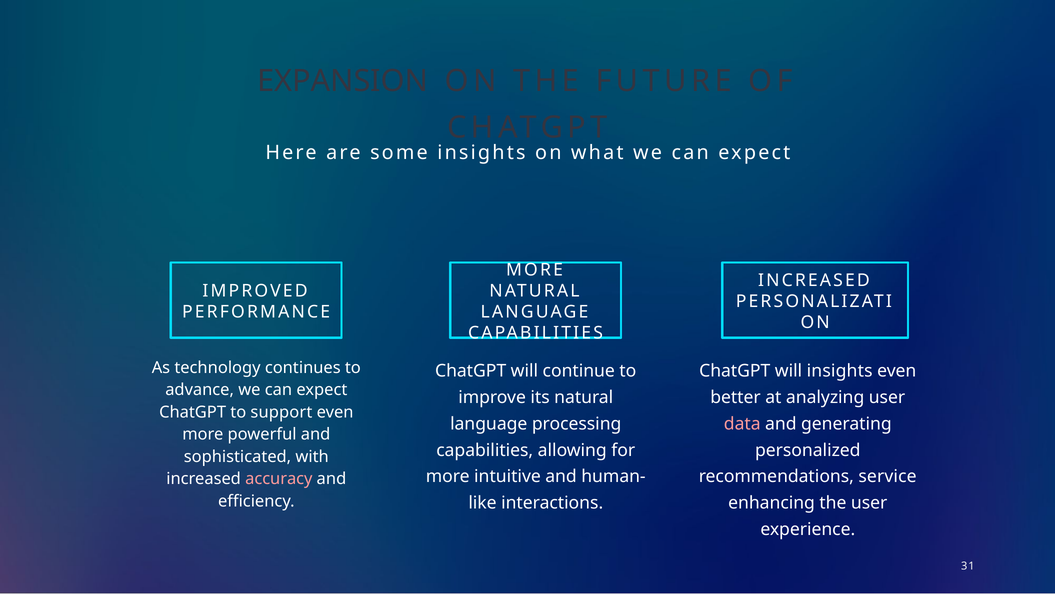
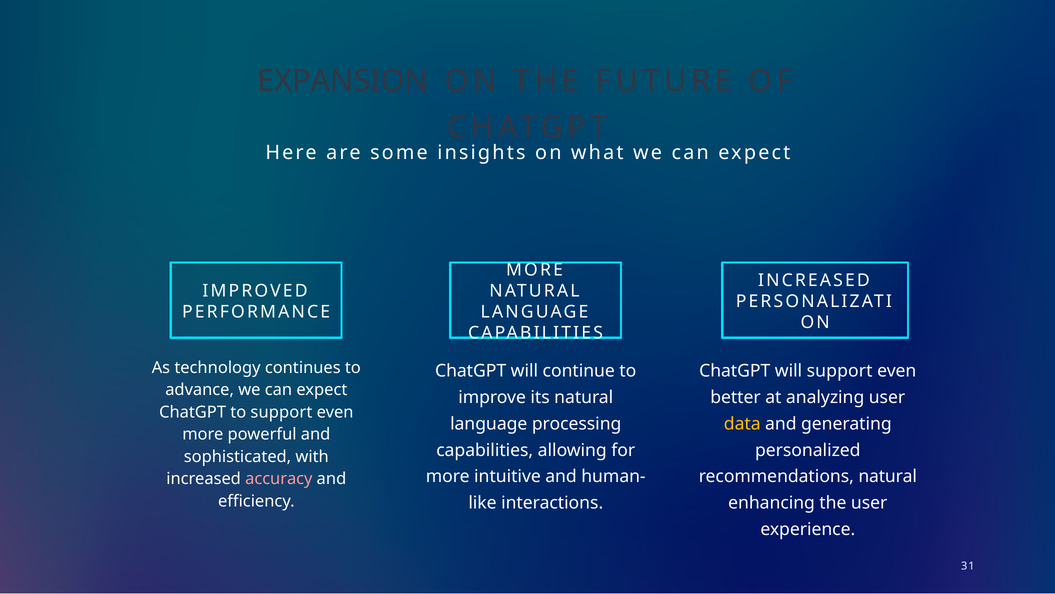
will insights: insights -> support (840, 371)
data colour: pink -> yellow (742, 423)
recommendations service: service -> natural (888, 476)
